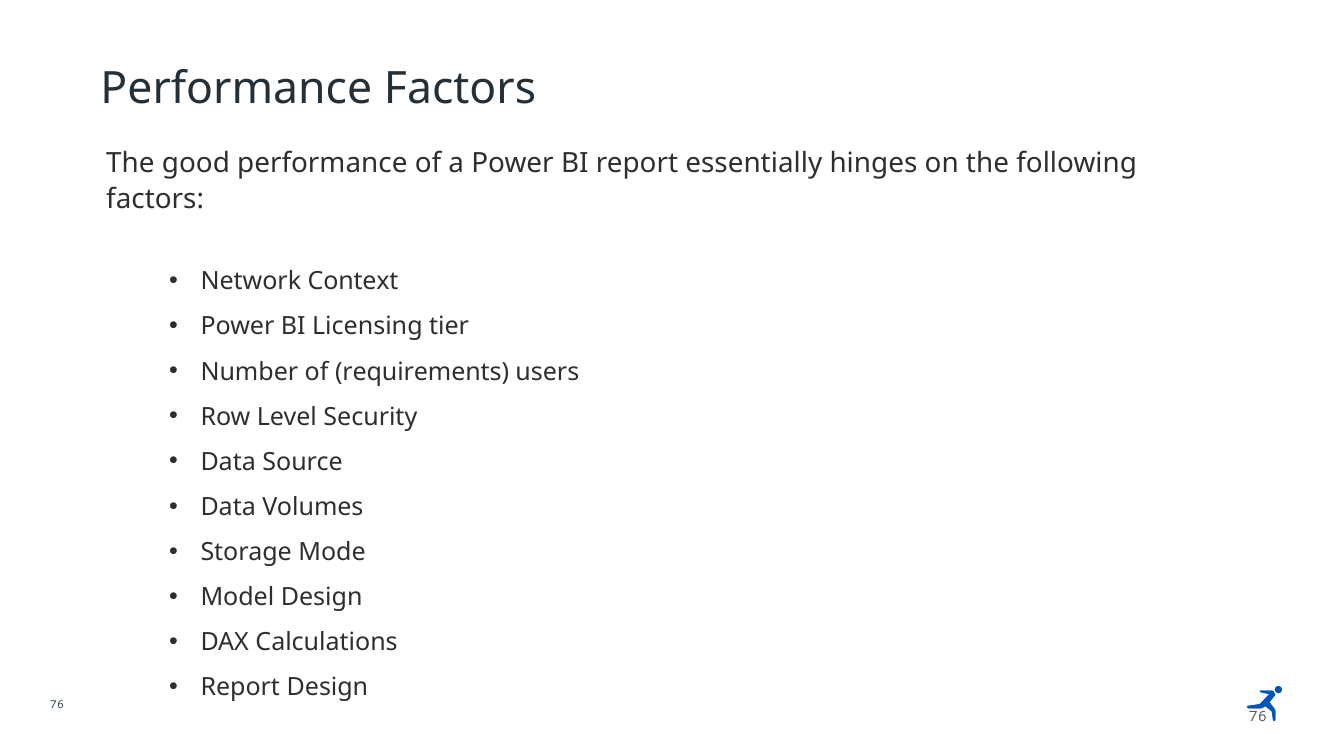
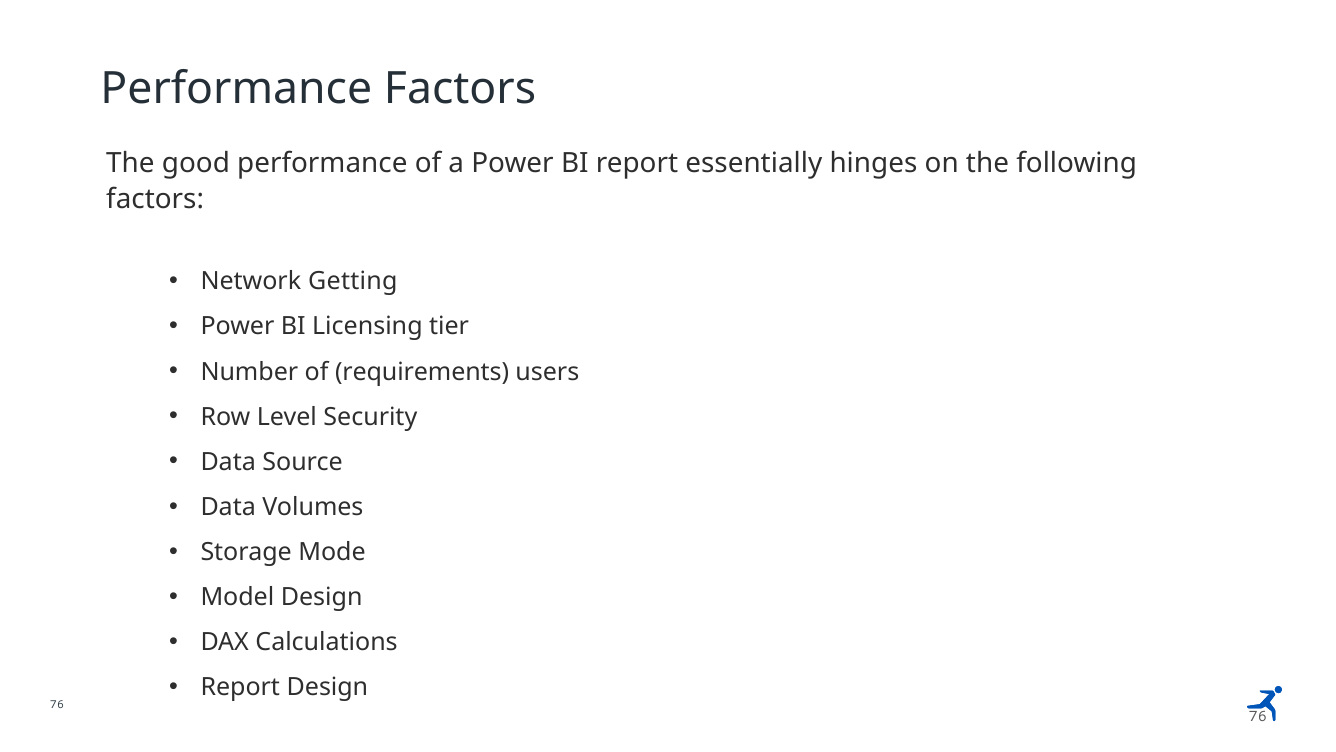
Context: Context -> Getting (353, 281)
